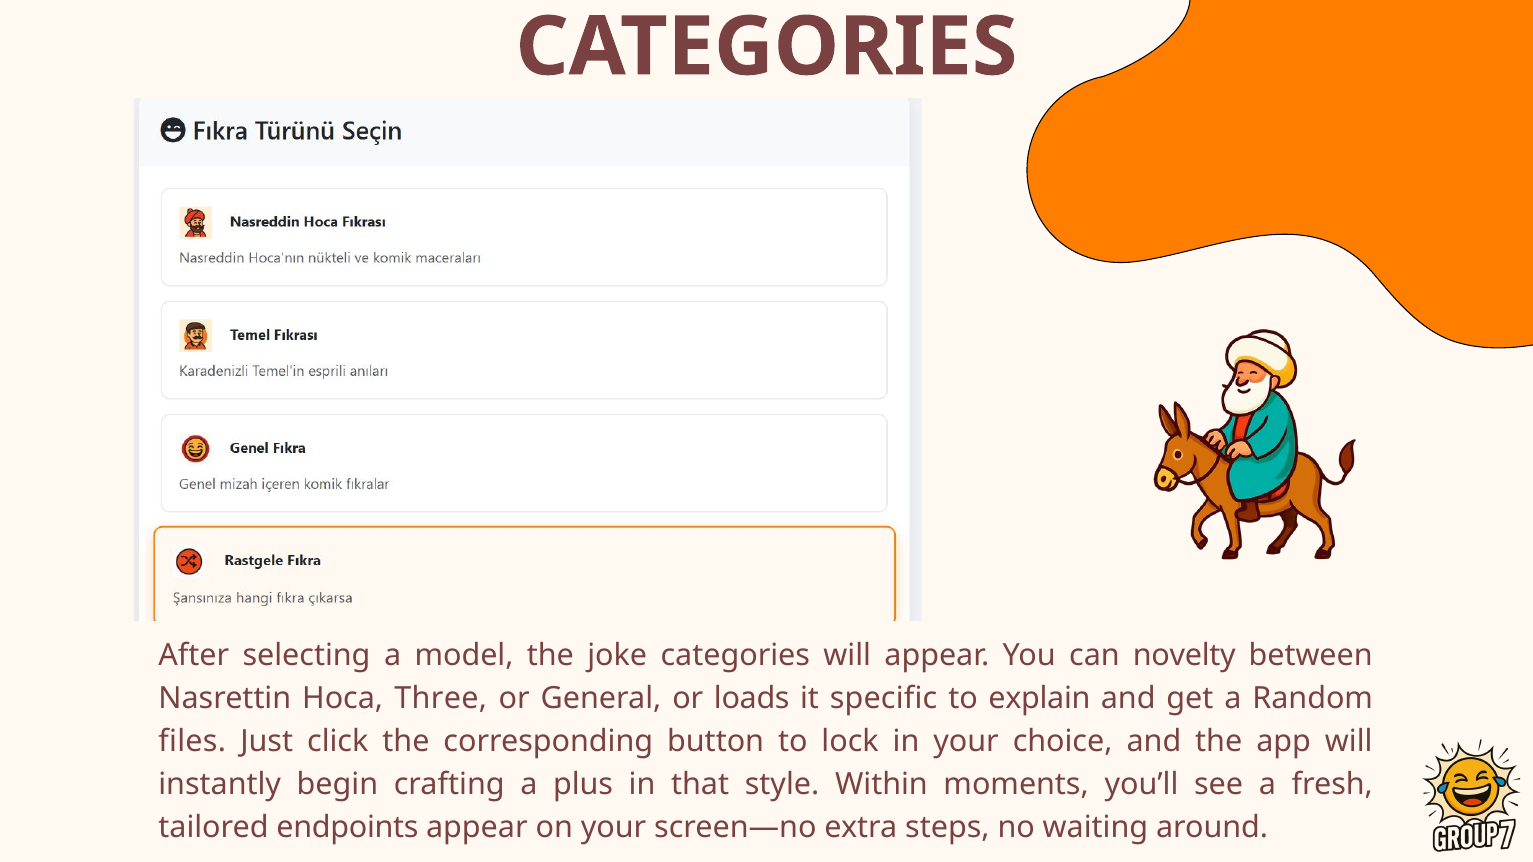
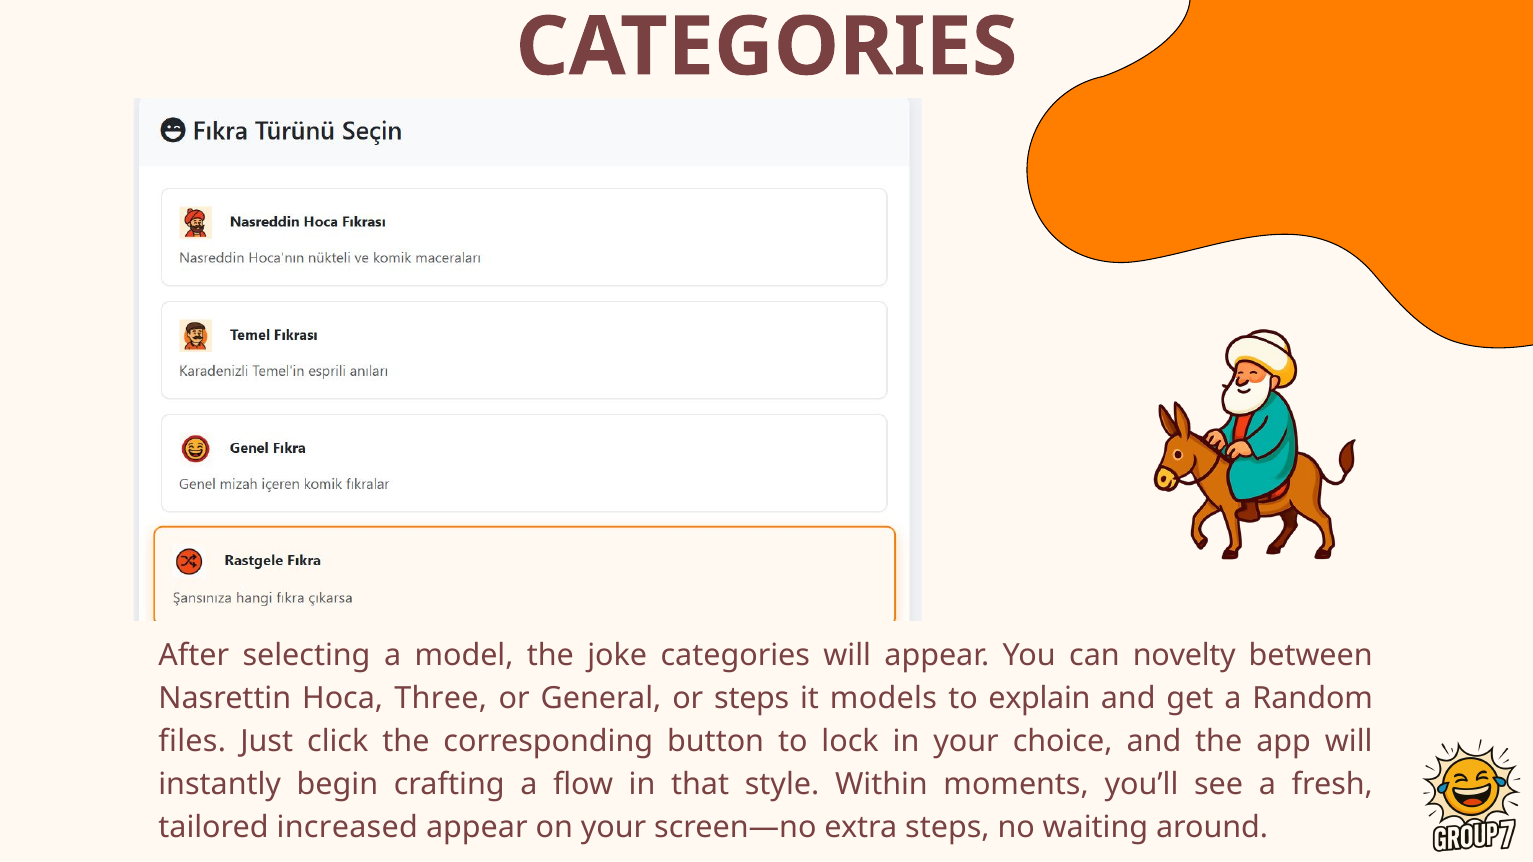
or loads: loads -> steps (752, 699)
specific: specific -> models (883, 699)
plus: plus -> flow (583, 785)
endpoints: endpoints -> increased (347, 827)
